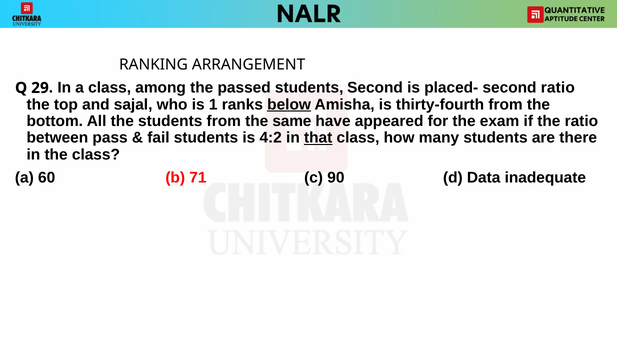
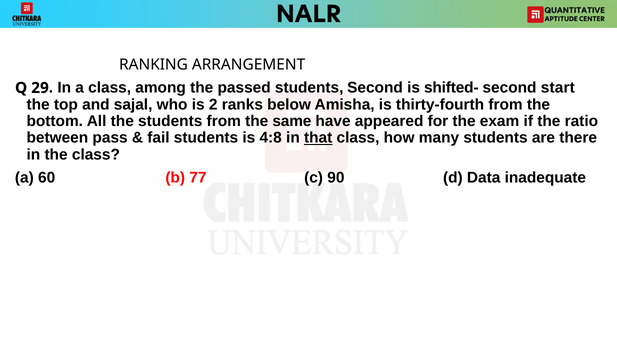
placed-: placed- -> shifted- (451, 88)
second ratio: ratio -> start (558, 88)
1: 1 -> 2 (213, 105)
below underline: present -> none (289, 105)
4:2: 4:2 -> 4:8 (271, 138)
71: 71 -> 77 (198, 178)
